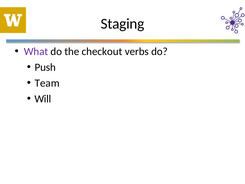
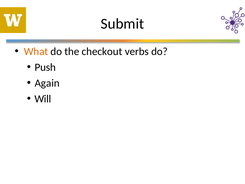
Staging: Staging -> Submit (122, 24)
What colour: purple -> orange (36, 51)
Team: Team -> Again (47, 83)
